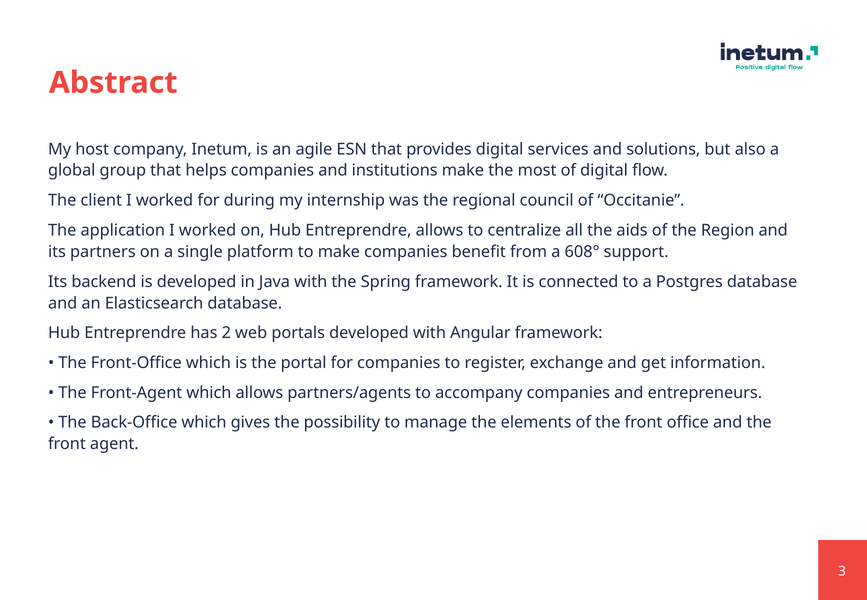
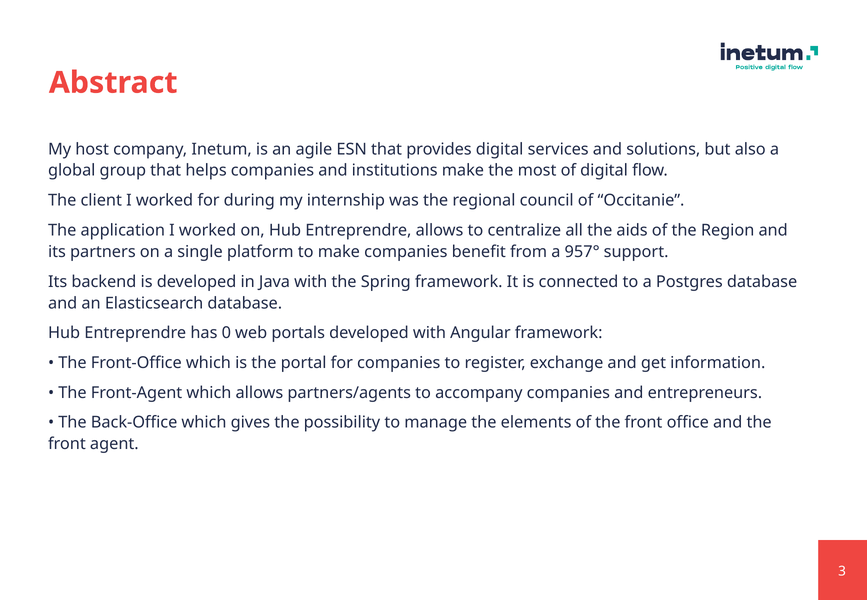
608°: 608° -> 957° (582, 252)
2: 2 -> 0 (226, 333)
